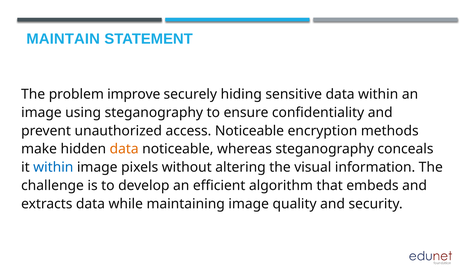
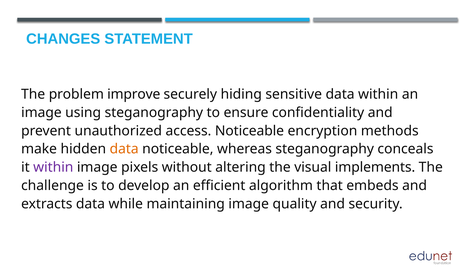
MAINTAIN: MAINTAIN -> CHANGES (63, 39)
within colour: blue -> purple (53, 167)
information: information -> implements (375, 167)
